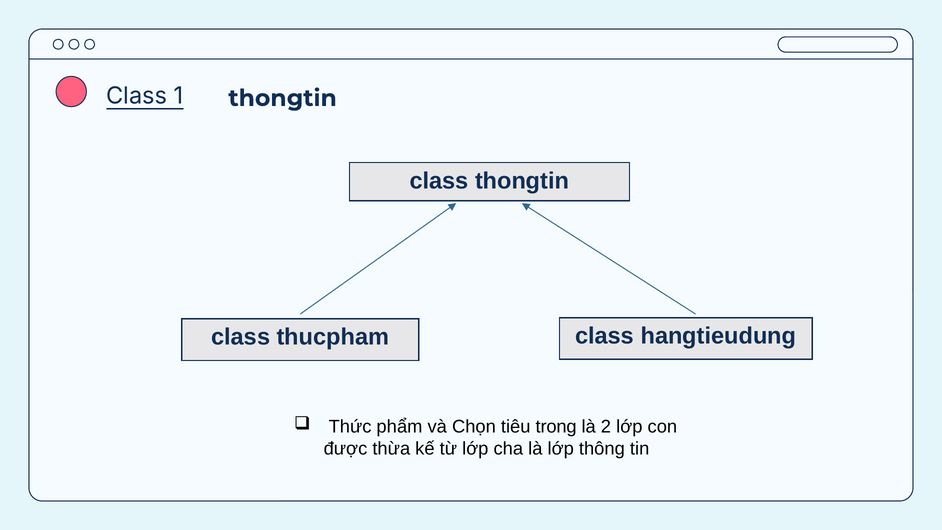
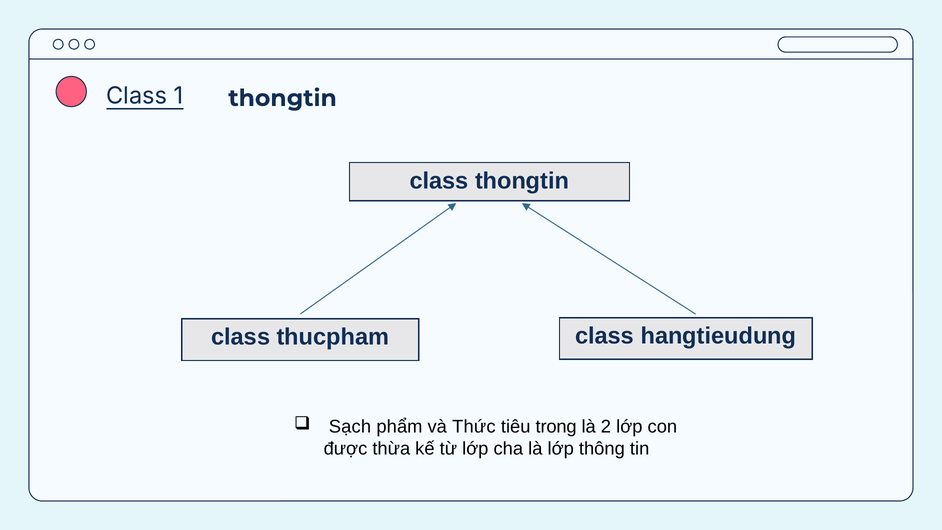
Thức: Thức -> Sạch (350, 427)
Chọn: Chọn -> Thức (474, 427)
